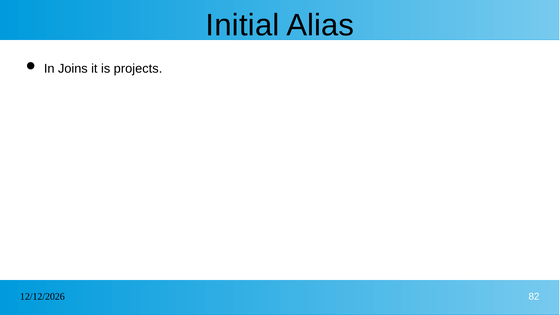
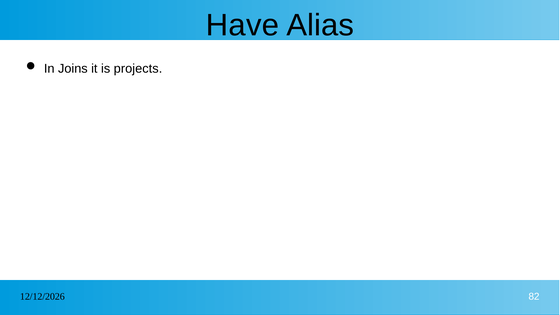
Initial: Initial -> Have (242, 25)
